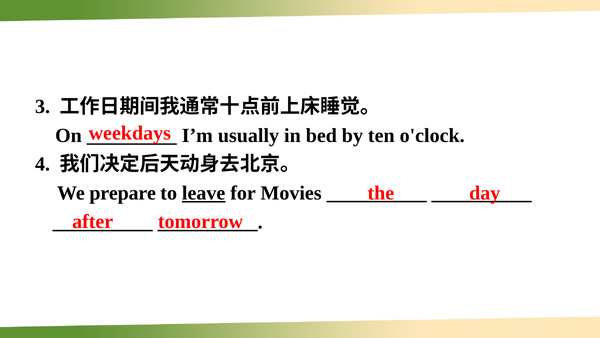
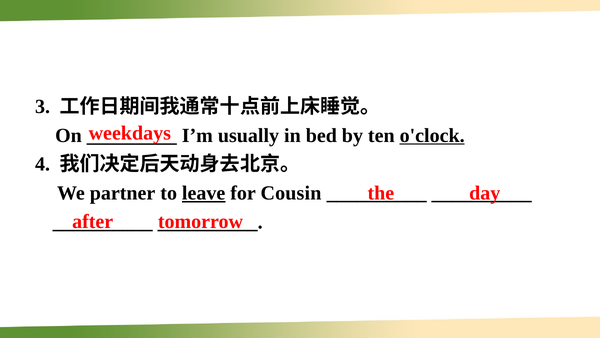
o'clock underline: none -> present (432, 135)
prepare: prepare -> partner (123, 193)
Movies: Movies -> Cousin (291, 193)
